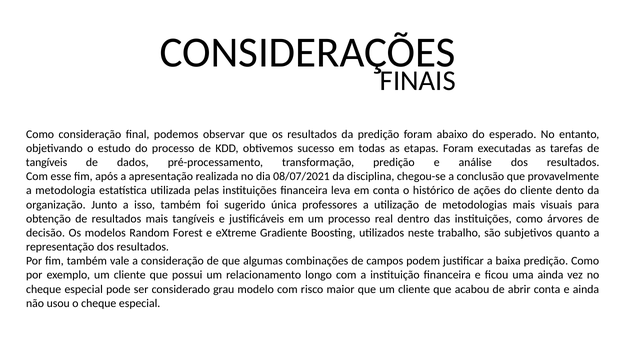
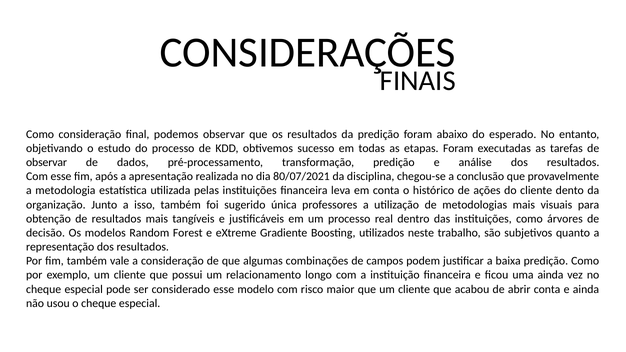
tangíveis: tangíveis -> observar (47, 163)
08/07/2021: 08/07/2021 -> 80/07/2021 (302, 177)
considerado grau: grau -> esse (224, 289)
